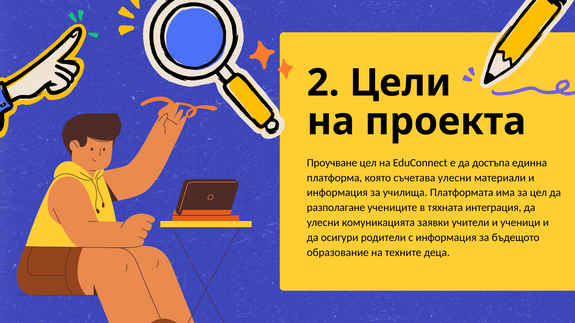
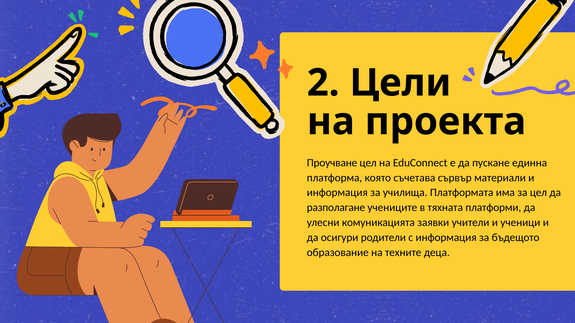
достъпа: достъпа -> пускане (491, 163)
съчетава улесни: улесни -> сървър (455, 178)
интеграция: интеграция -> платформи (493, 208)
